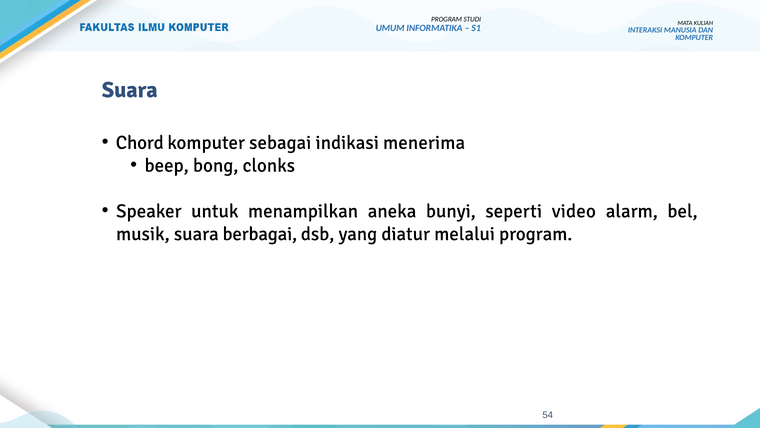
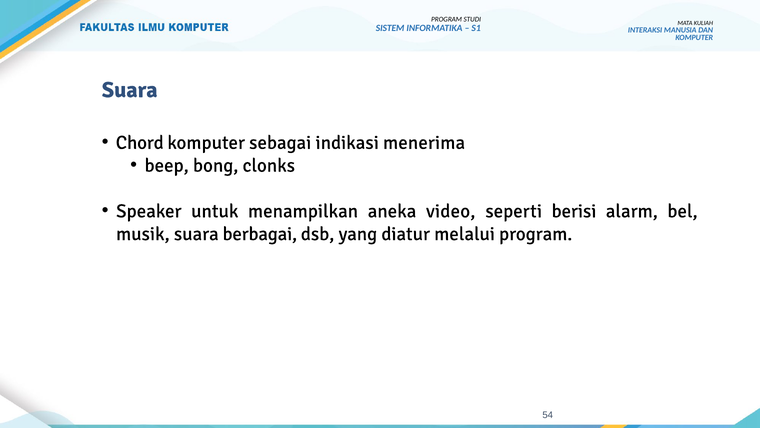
UMUM: UMUM -> SISTEM (390, 28)
bunyi: bunyi -> video (451, 211)
video: video -> berisi (574, 211)
